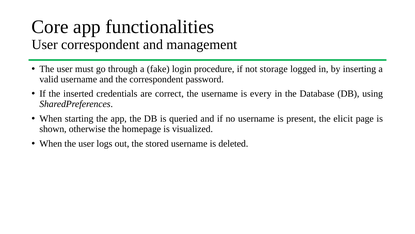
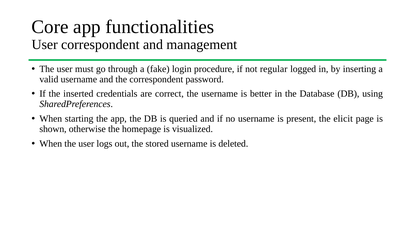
storage: storage -> regular (274, 69)
every: every -> better (261, 94)
